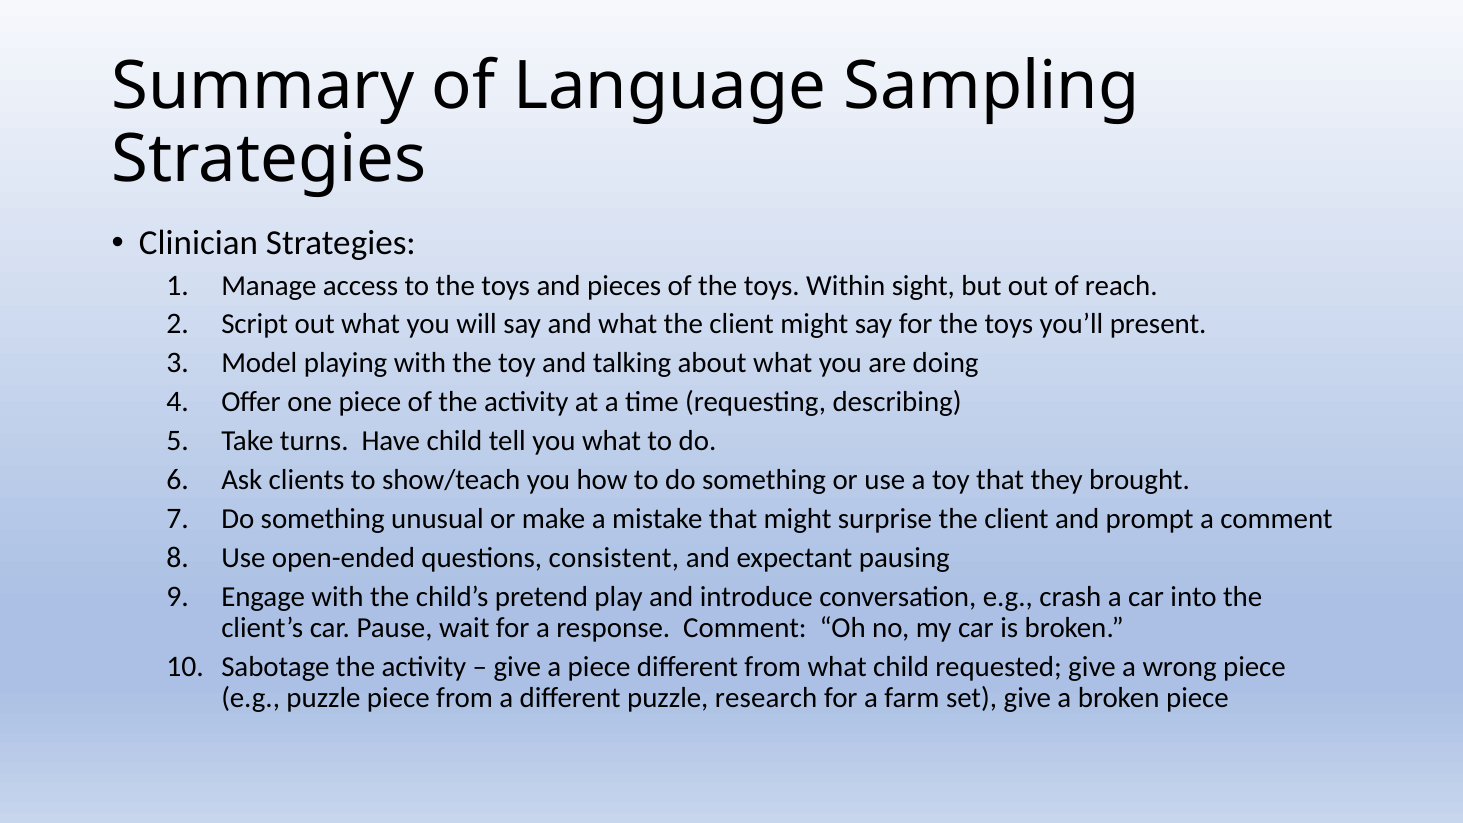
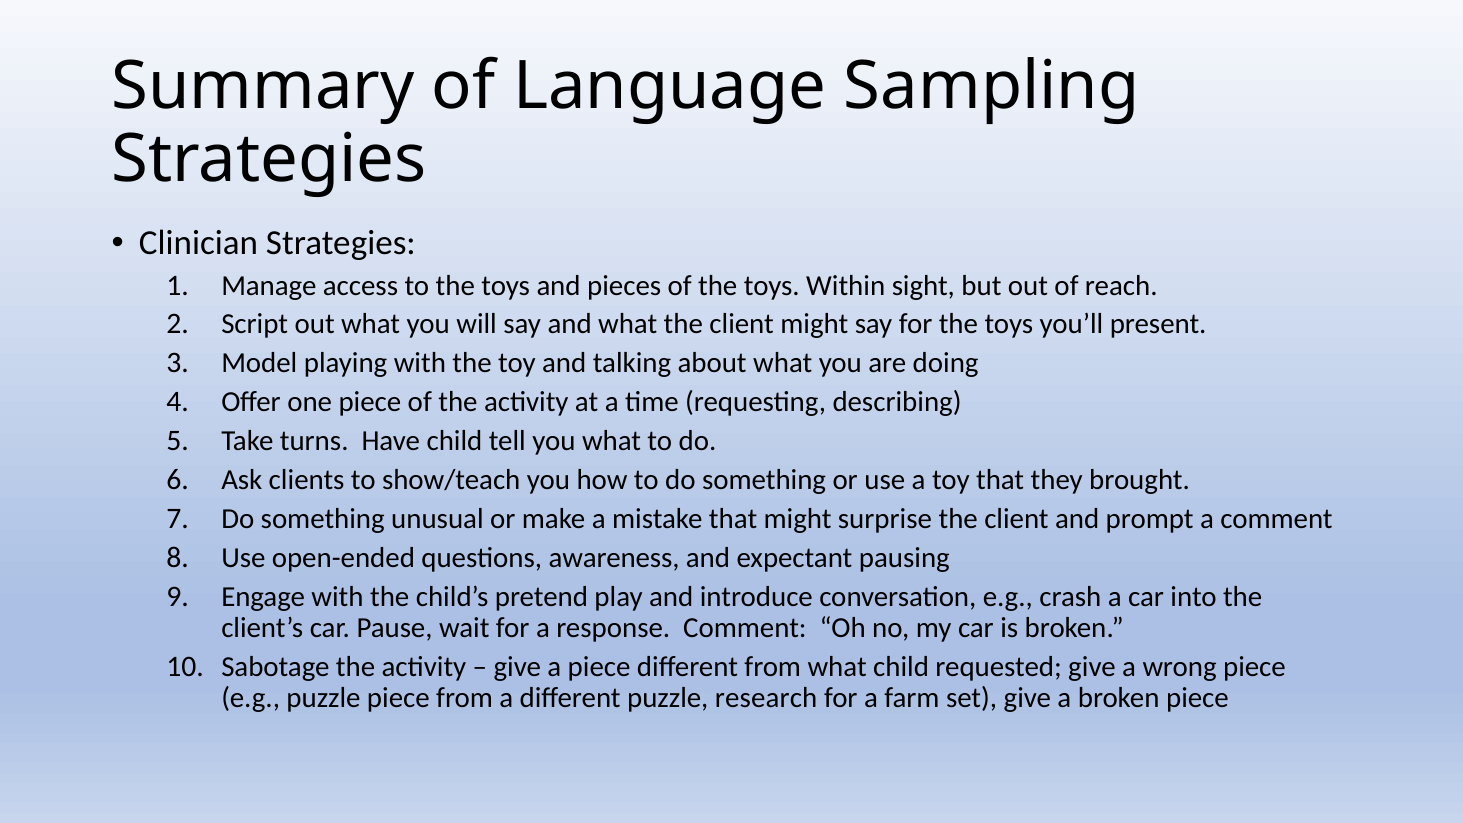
consistent: consistent -> awareness (614, 558)
